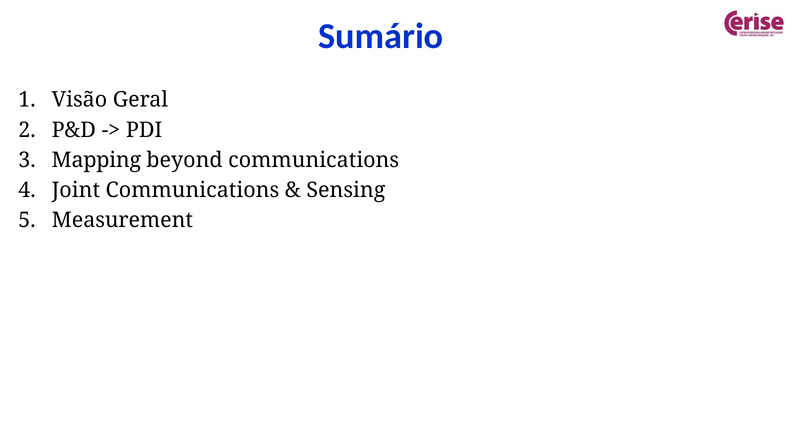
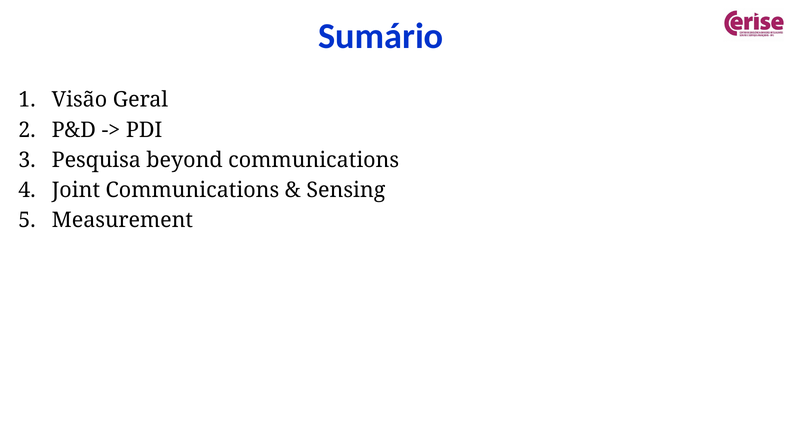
Mapping: Mapping -> Pesquisa (96, 160)
